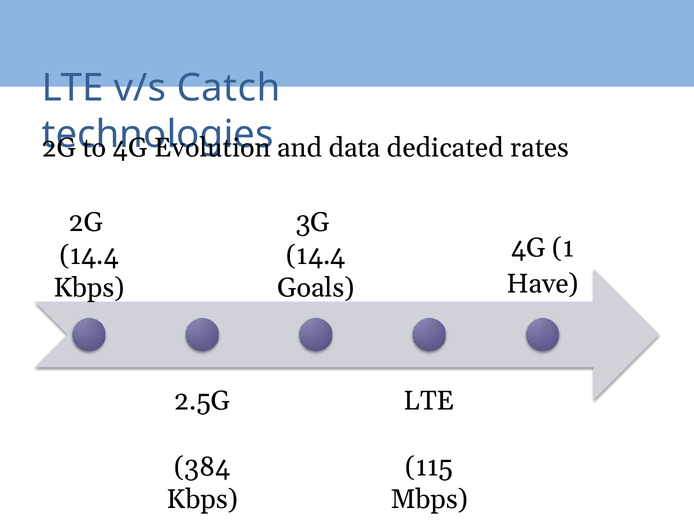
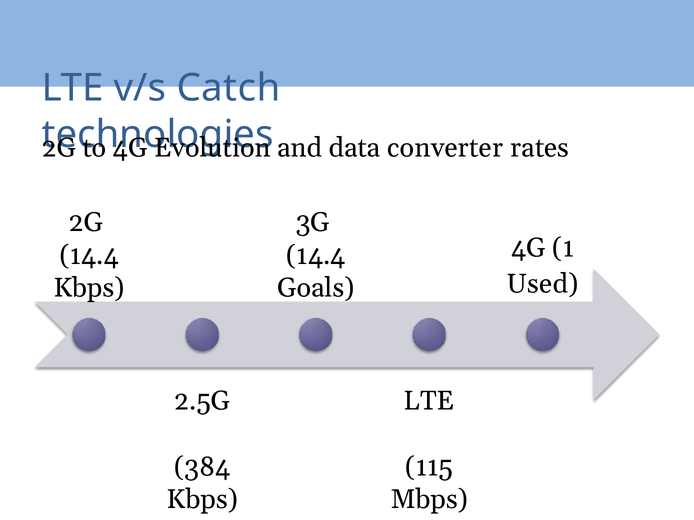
dedicated: dedicated -> converter (445, 148)
Have: Have -> Used (543, 284)
